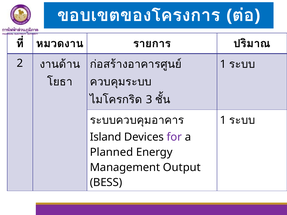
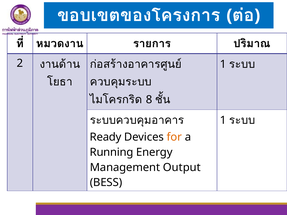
3: 3 -> 8 (149, 100)
Island: Island -> Ready (106, 137)
for colour: purple -> orange (174, 137)
Planned: Planned -> Running (112, 152)
